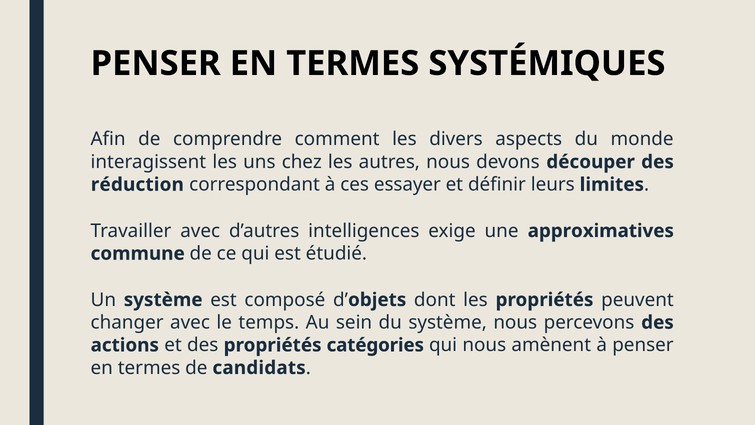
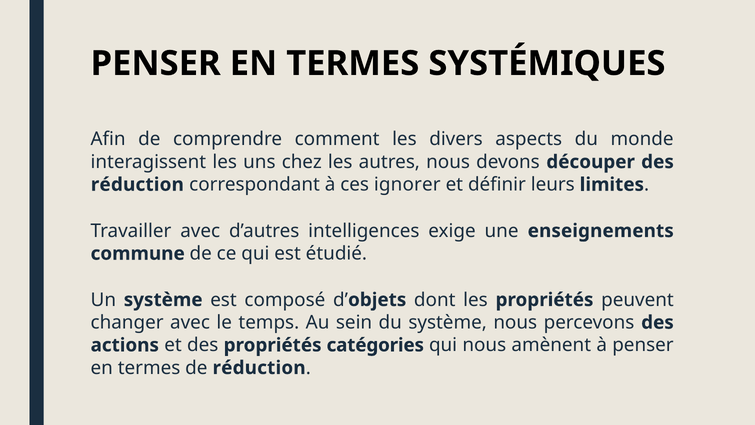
essayer: essayer -> ignorer (407, 184)
approximatives: approximatives -> enseignements (601, 231)
de candidats: candidats -> réduction (259, 368)
